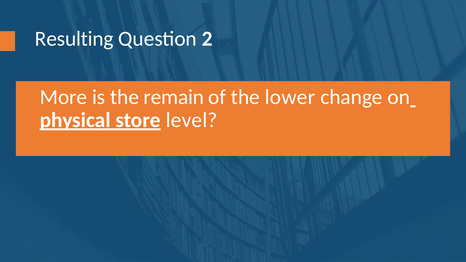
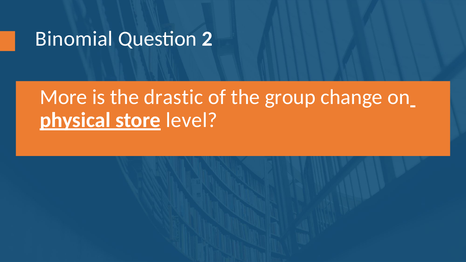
Resulting: Resulting -> Binomial (74, 39)
remain: remain -> drastic (174, 97)
lower: lower -> group (290, 97)
